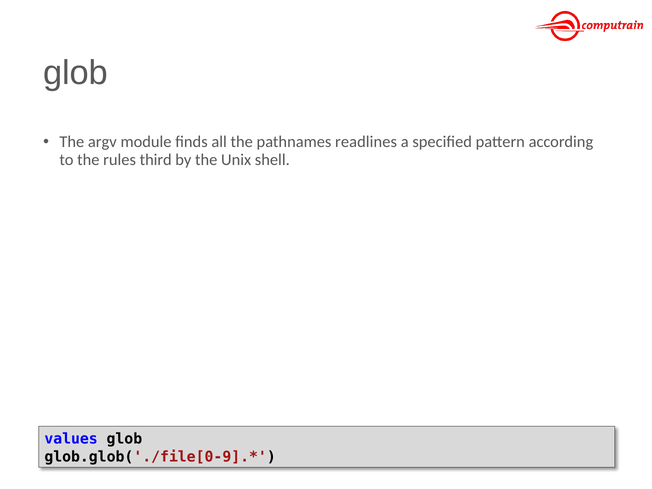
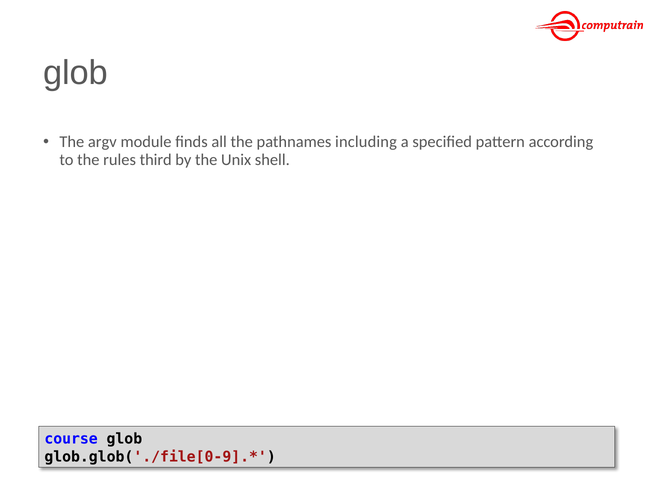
readlines: readlines -> including (366, 142)
values: values -> course (71, 439)
